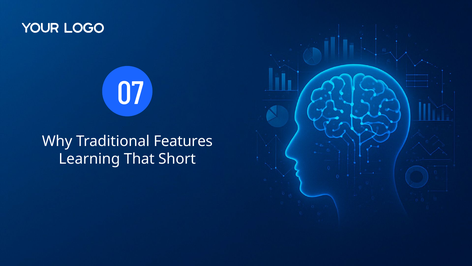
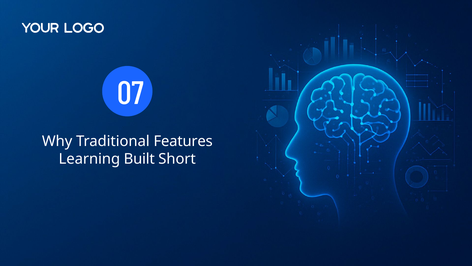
That: That -> Built (139, 159)
